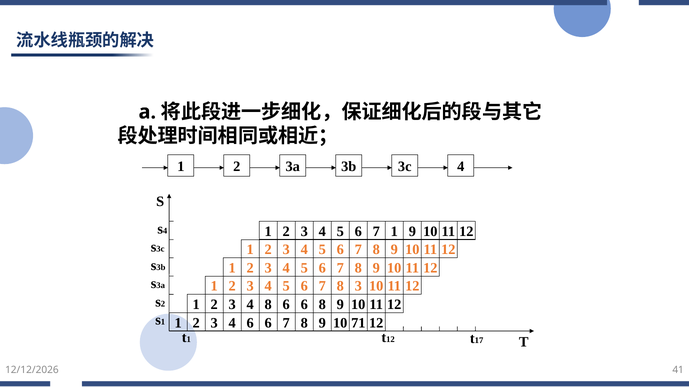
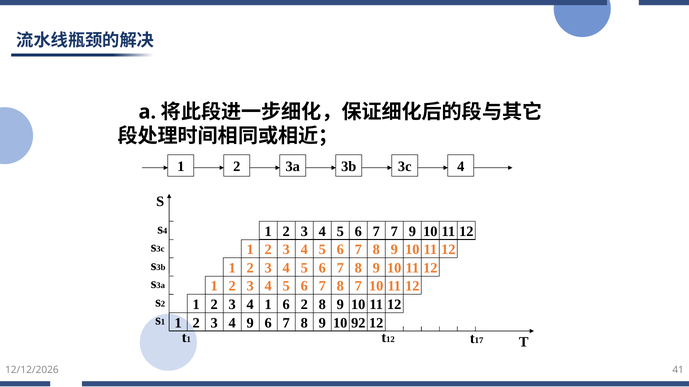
6 1: 1 -> 7 (394, 232)
5 3: 3 -> 7 (358, 287)
3 8: 8 -> 1 (268, 305)
1 4 6: 6 -> 2 (304, 305)
3 6: 6 -> 9 (250, 323)
71: 71 -> 92 (358, 323)
